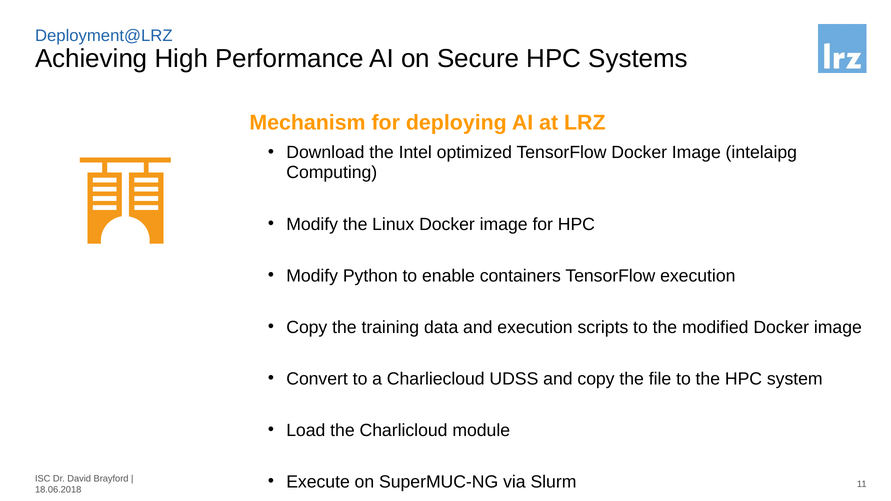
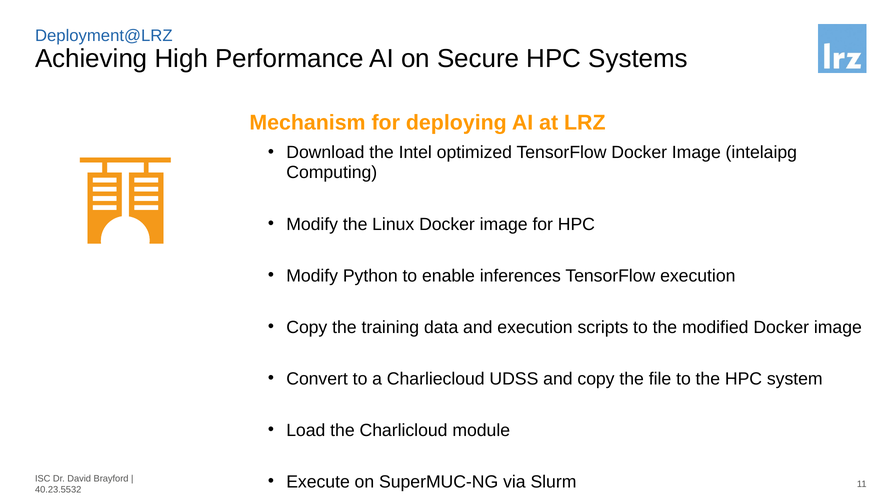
containers: containers -> inferences (520, 276)
18.06.2018: 18.06.2018 -> 40.23.5532 (58, 490)
